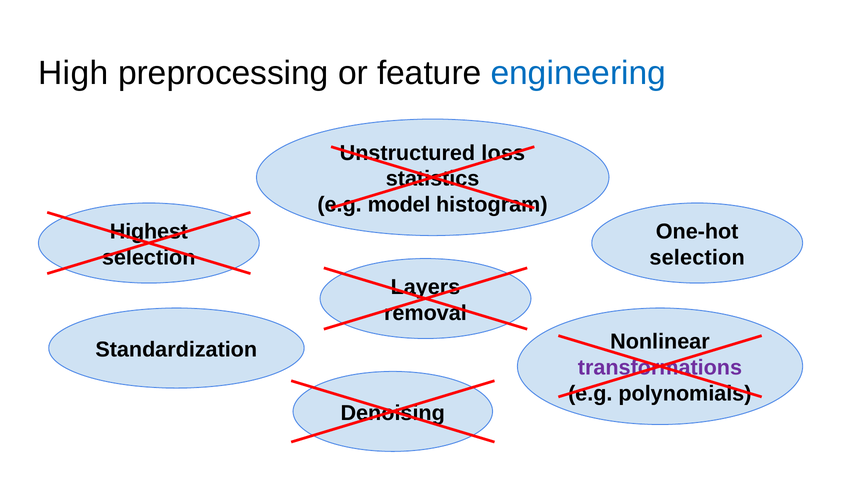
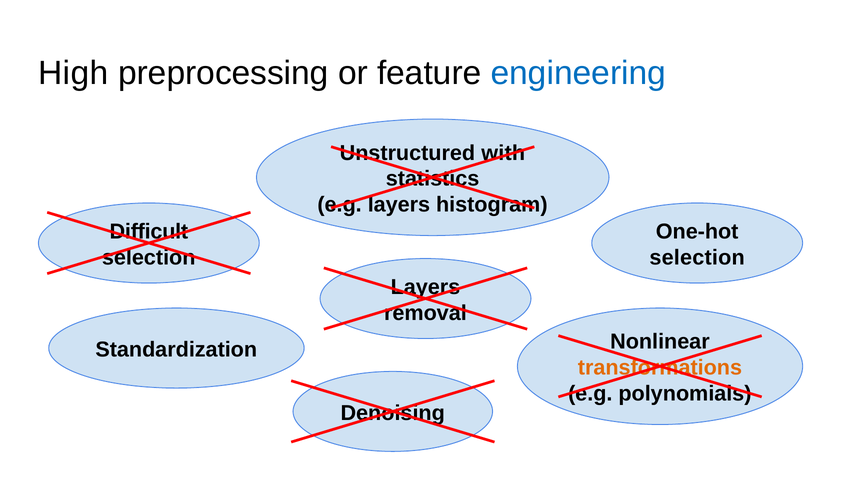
loss: loss -> with (503, 153)
e.g model: model -> layers (399, 205)
Highest: Highest -> Difficult (149, 232)
transformations colour: purple -> orange (660, 368)
